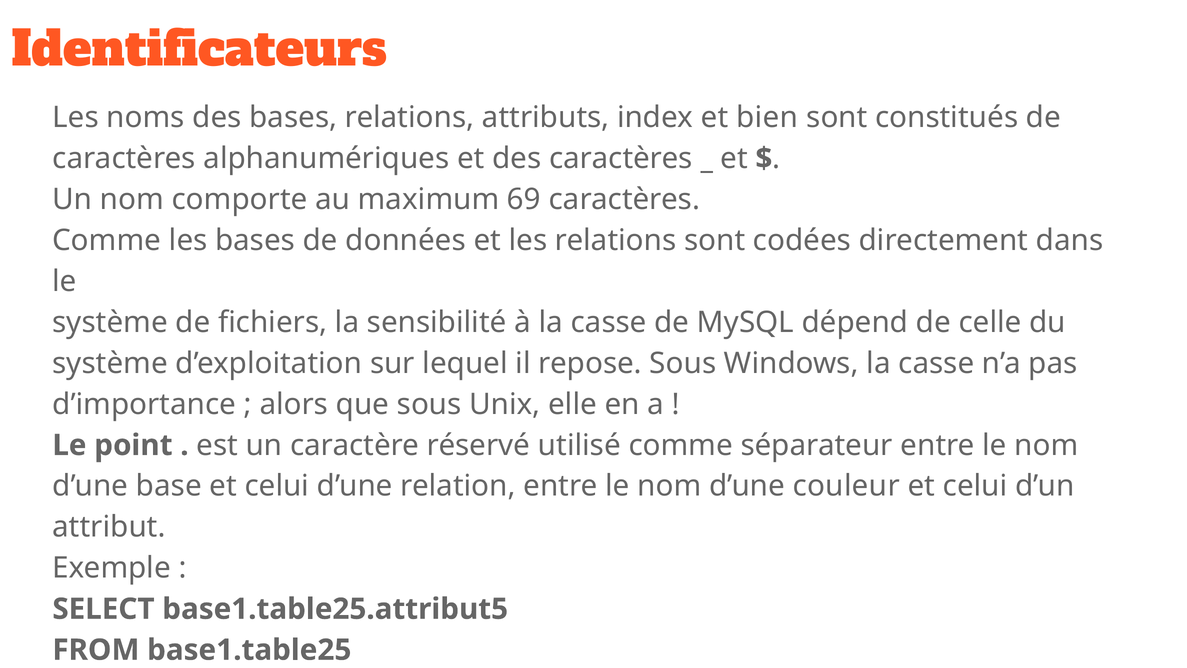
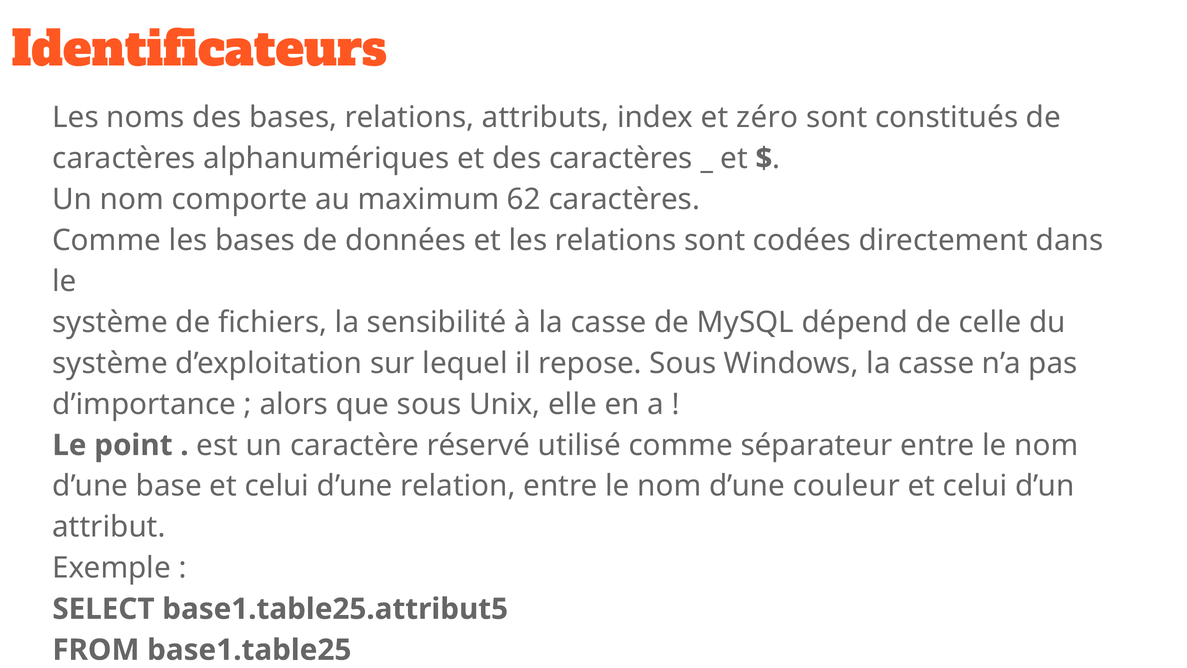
bien: bien -> zéro (767, 118)
69: 69 -> 62 (524, 199)
